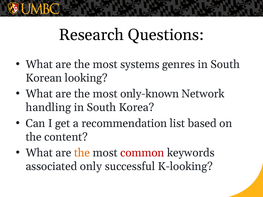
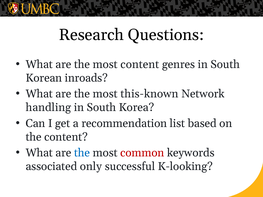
most systems: systems -> content (140, 64)
looking: looking -> inroads (86, 78)
only-known: only-known -> this-known (149, 94)
the colour: orange -> blue (82, 153)
